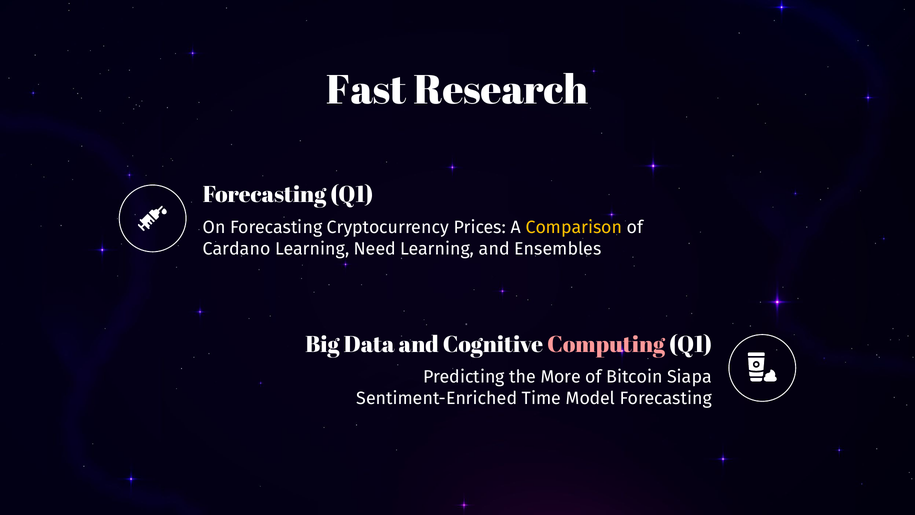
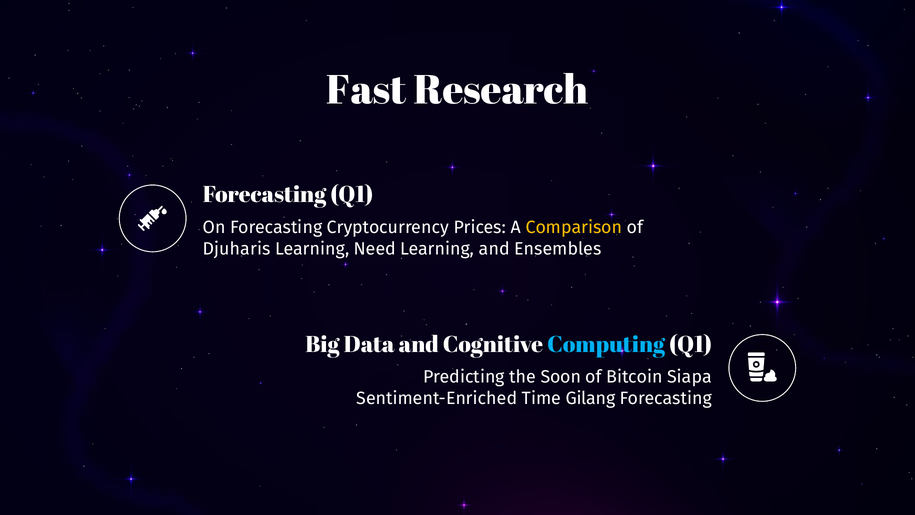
Cardano: Cardano -> Djuharis (237, 249)
Computing colour: pink -> light blue (606, 344)
More: More -> Soon (561, 377)
Model: Model -> Gilang (590, 398)
